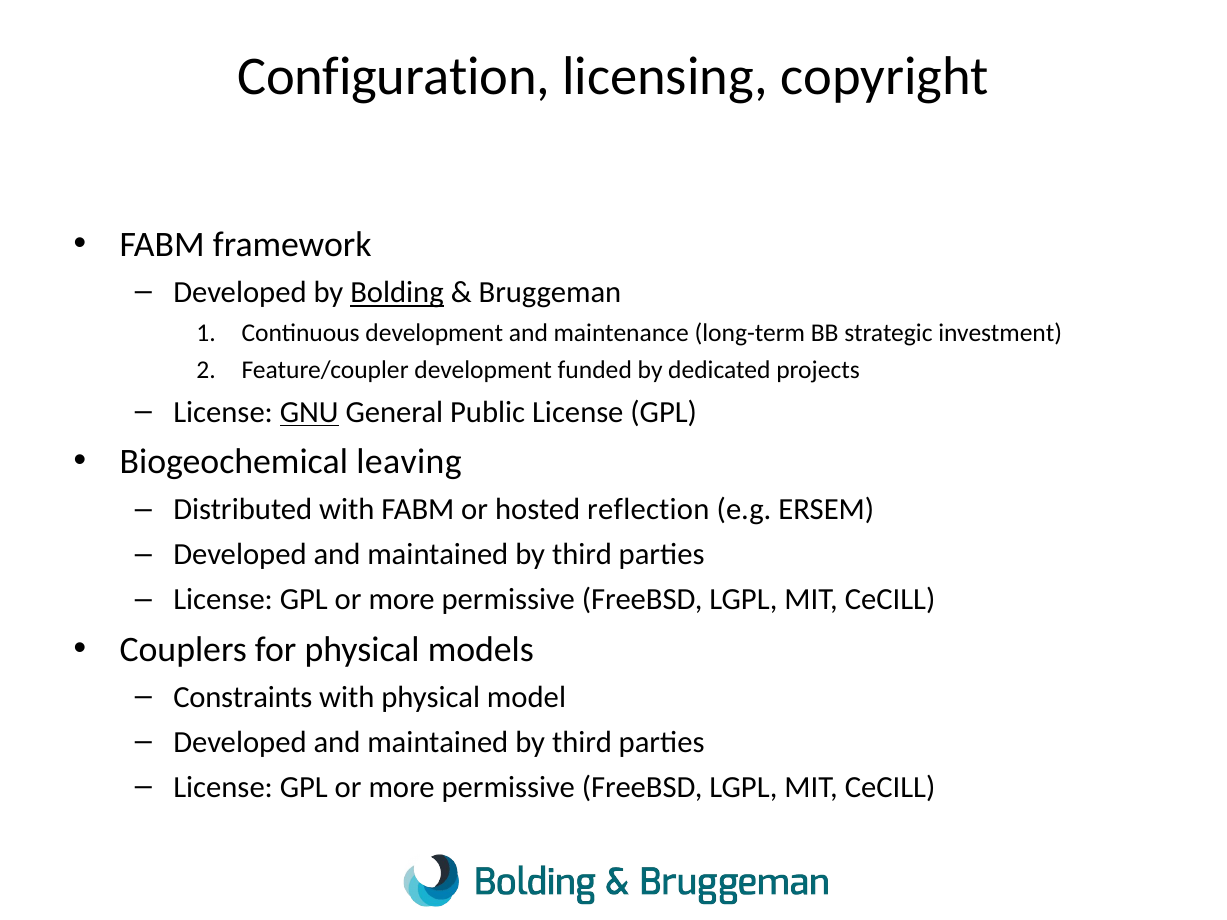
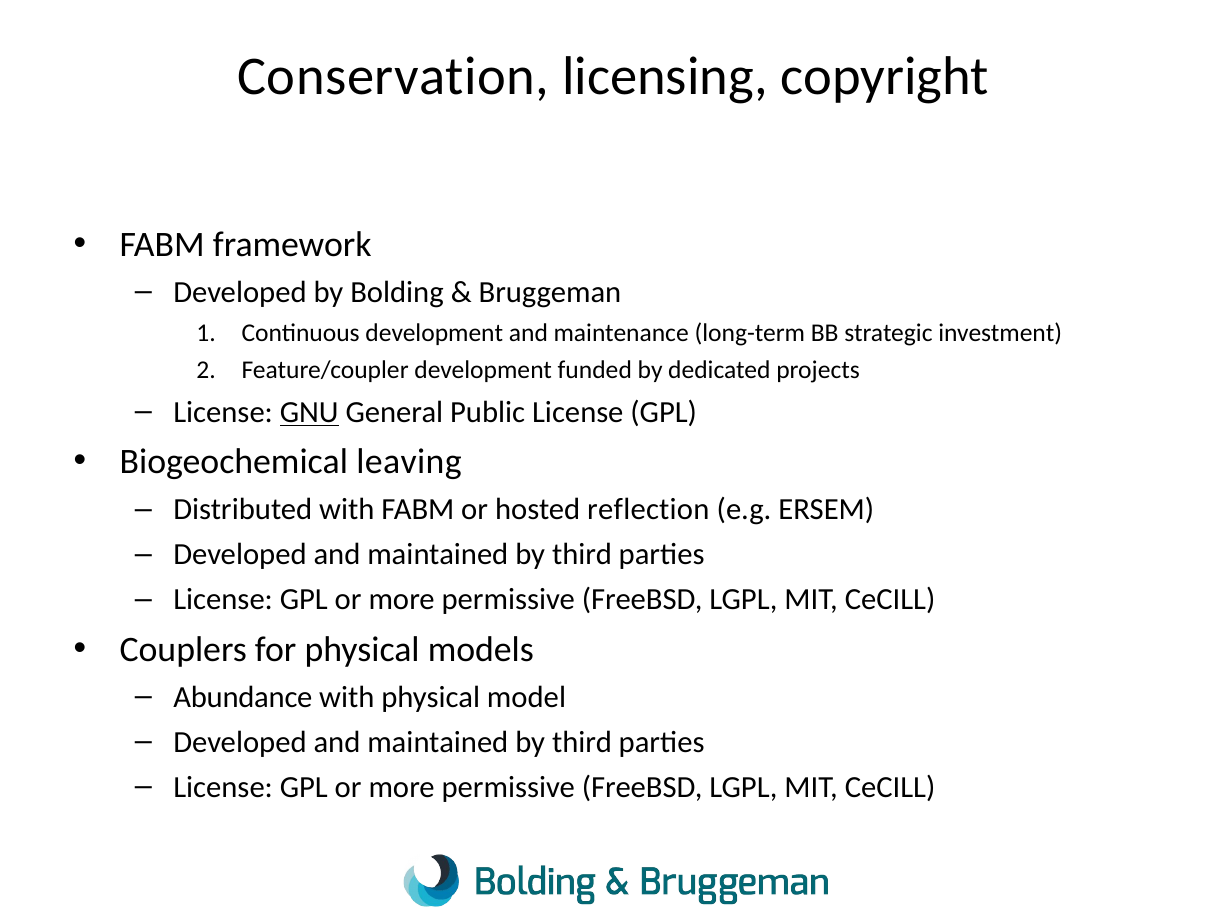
Configuration: Configuration -> Conservation (393, 77)
Bolding underline: present -> none (397, 293)
Constraints: Constraints -> Abundance (243, 697)
